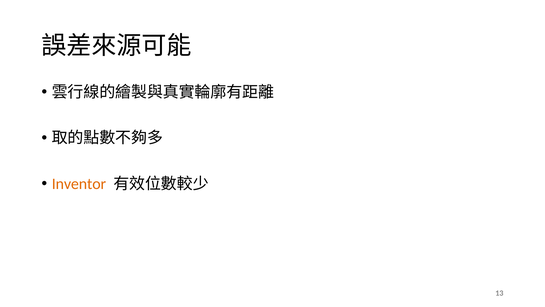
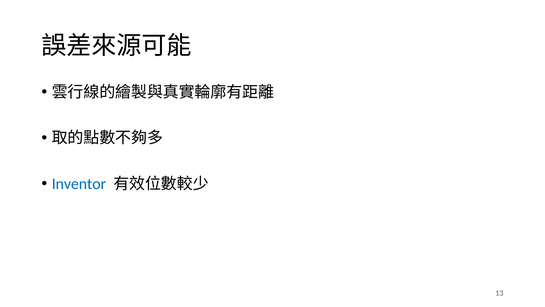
Inventor colour: orange -> blue (79, 184)
